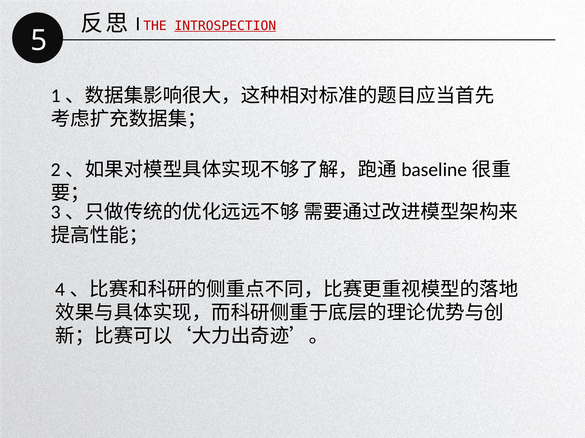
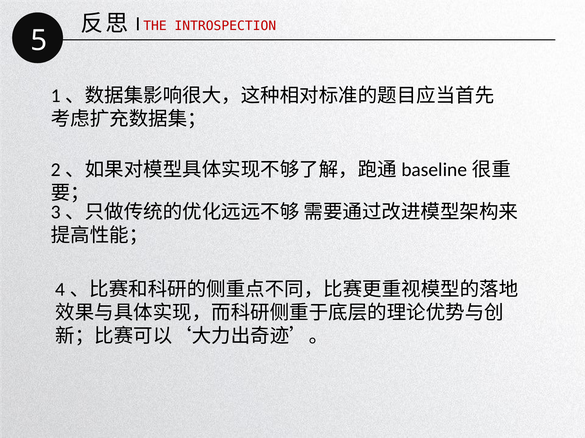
INTROSPECTION underline: present -> none (225, 26)
